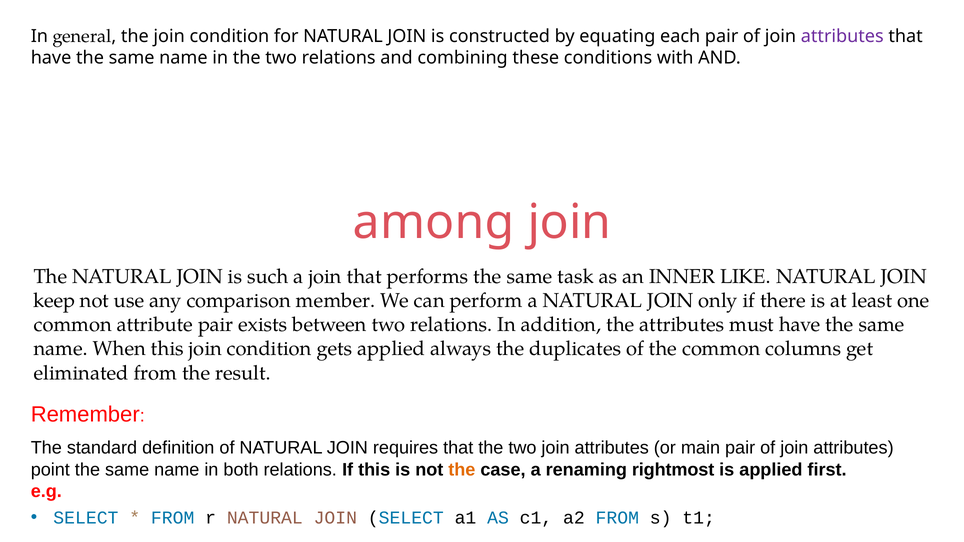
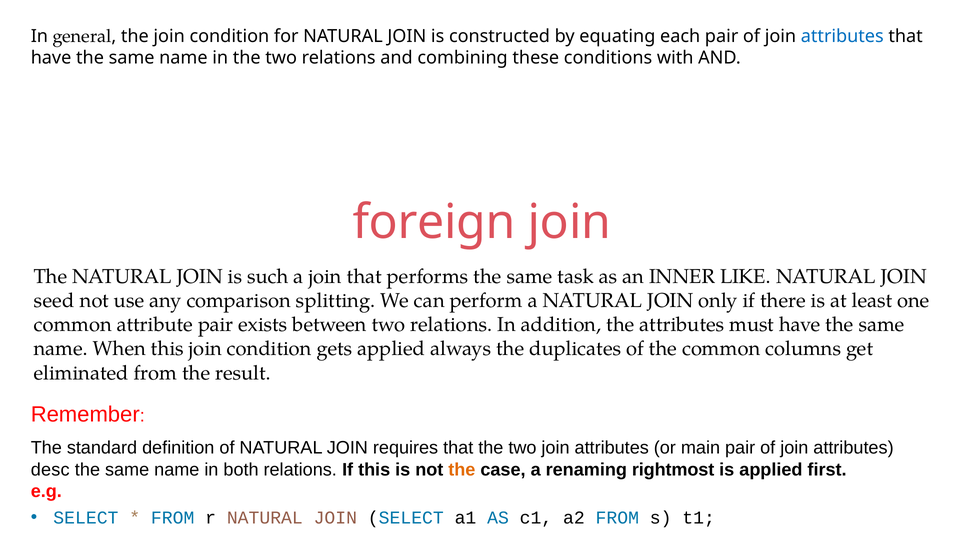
attributes colour: purple -> blue (842, 36)
among: among -> foreign (434, 223)
keep: keep -> seed (54, 301)
member: member -> splitting (336, 301)
point: point -> desc (50, 470)
